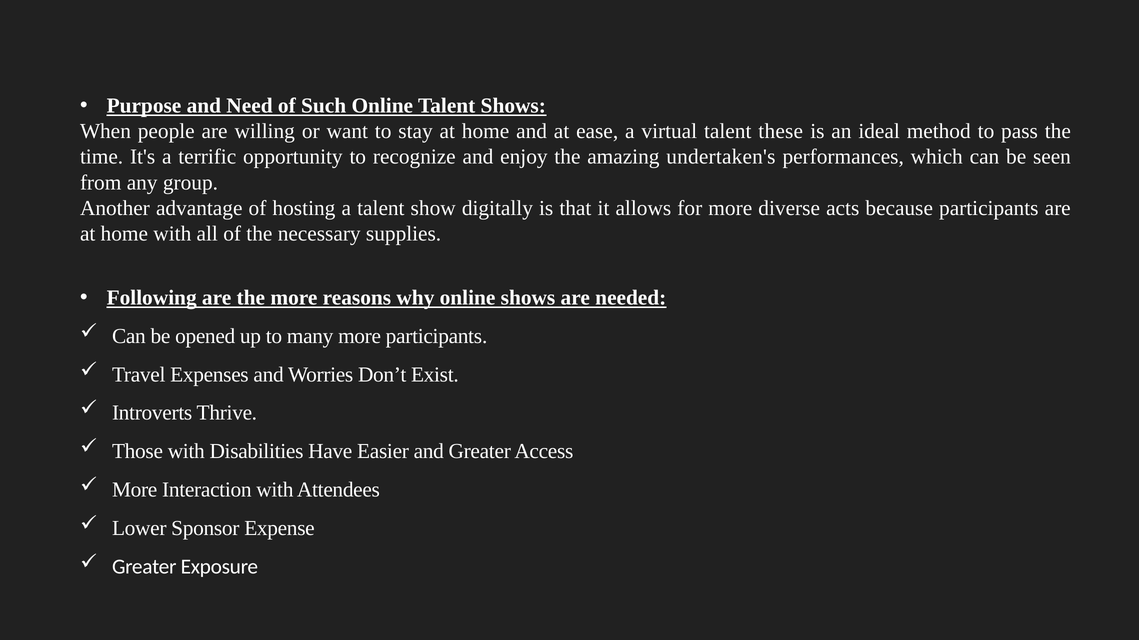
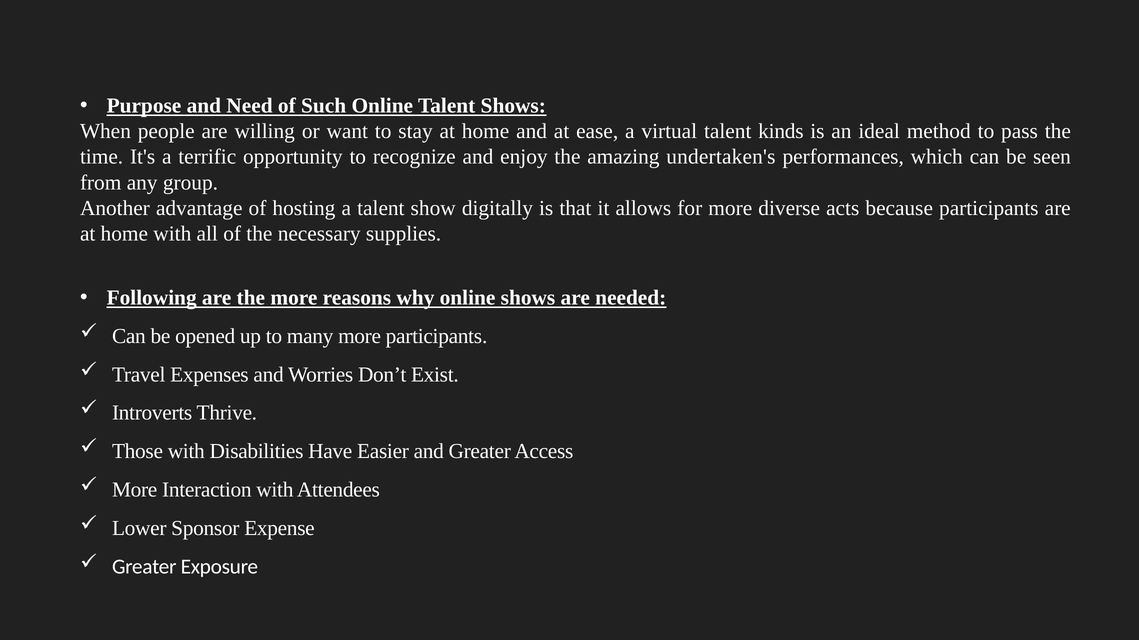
these: these -> kinds (781, 131)
